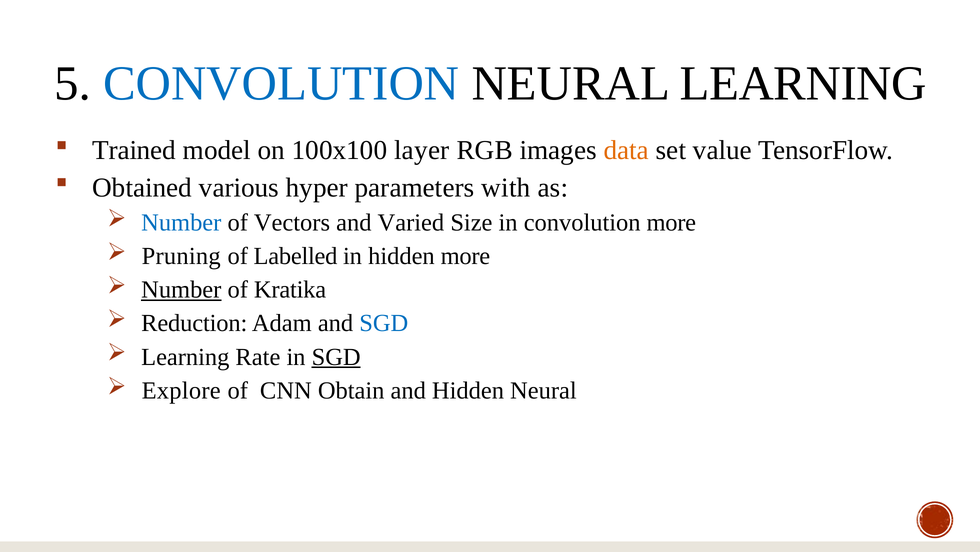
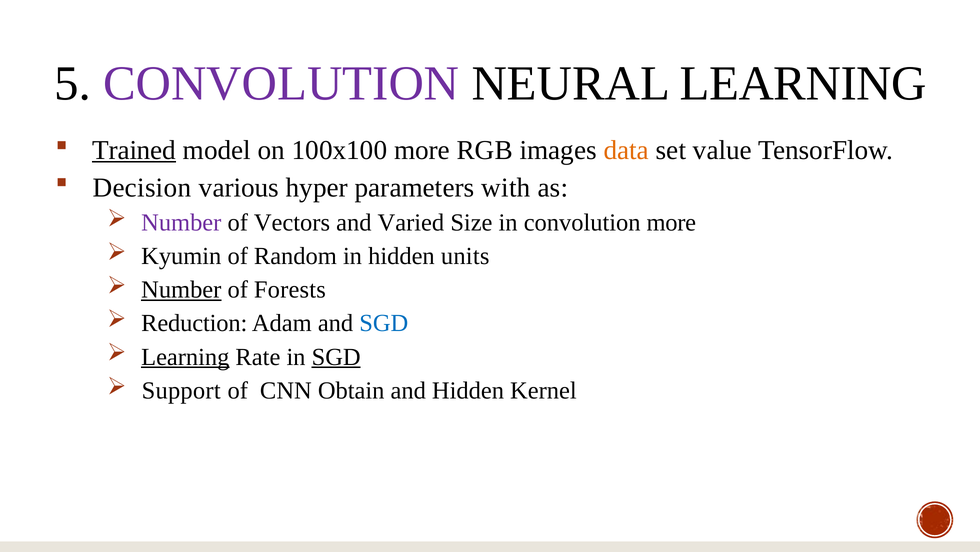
CONVOLUTION colour: blue -> purple (281, 84)
Trained underline: none -> present (134, 150)
100x100 layer: layer -> more (422, 150)
Obtained: Obtained -> Decision (142, 188)
Number colour: blue -> purple (181, 222)
Pruning: Pruning -> Kyumin (181, 256)
Labelled: Labelled -> Random (295, 256)
hidden more: more -> units (465, 256)
Kratika: Kratika -> Forests (290, 289)
Learning underline: none -> present (185, 356)
Explore: Explore -> Support (181, 390)
Hidden Neural: Neural -> Kernel (543, 390)
